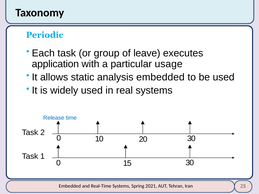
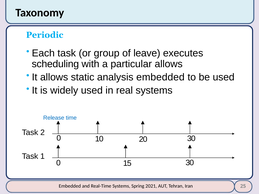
application: application -> scheduling (55, 64)
particular usage: usage -> allows (169, 64)
